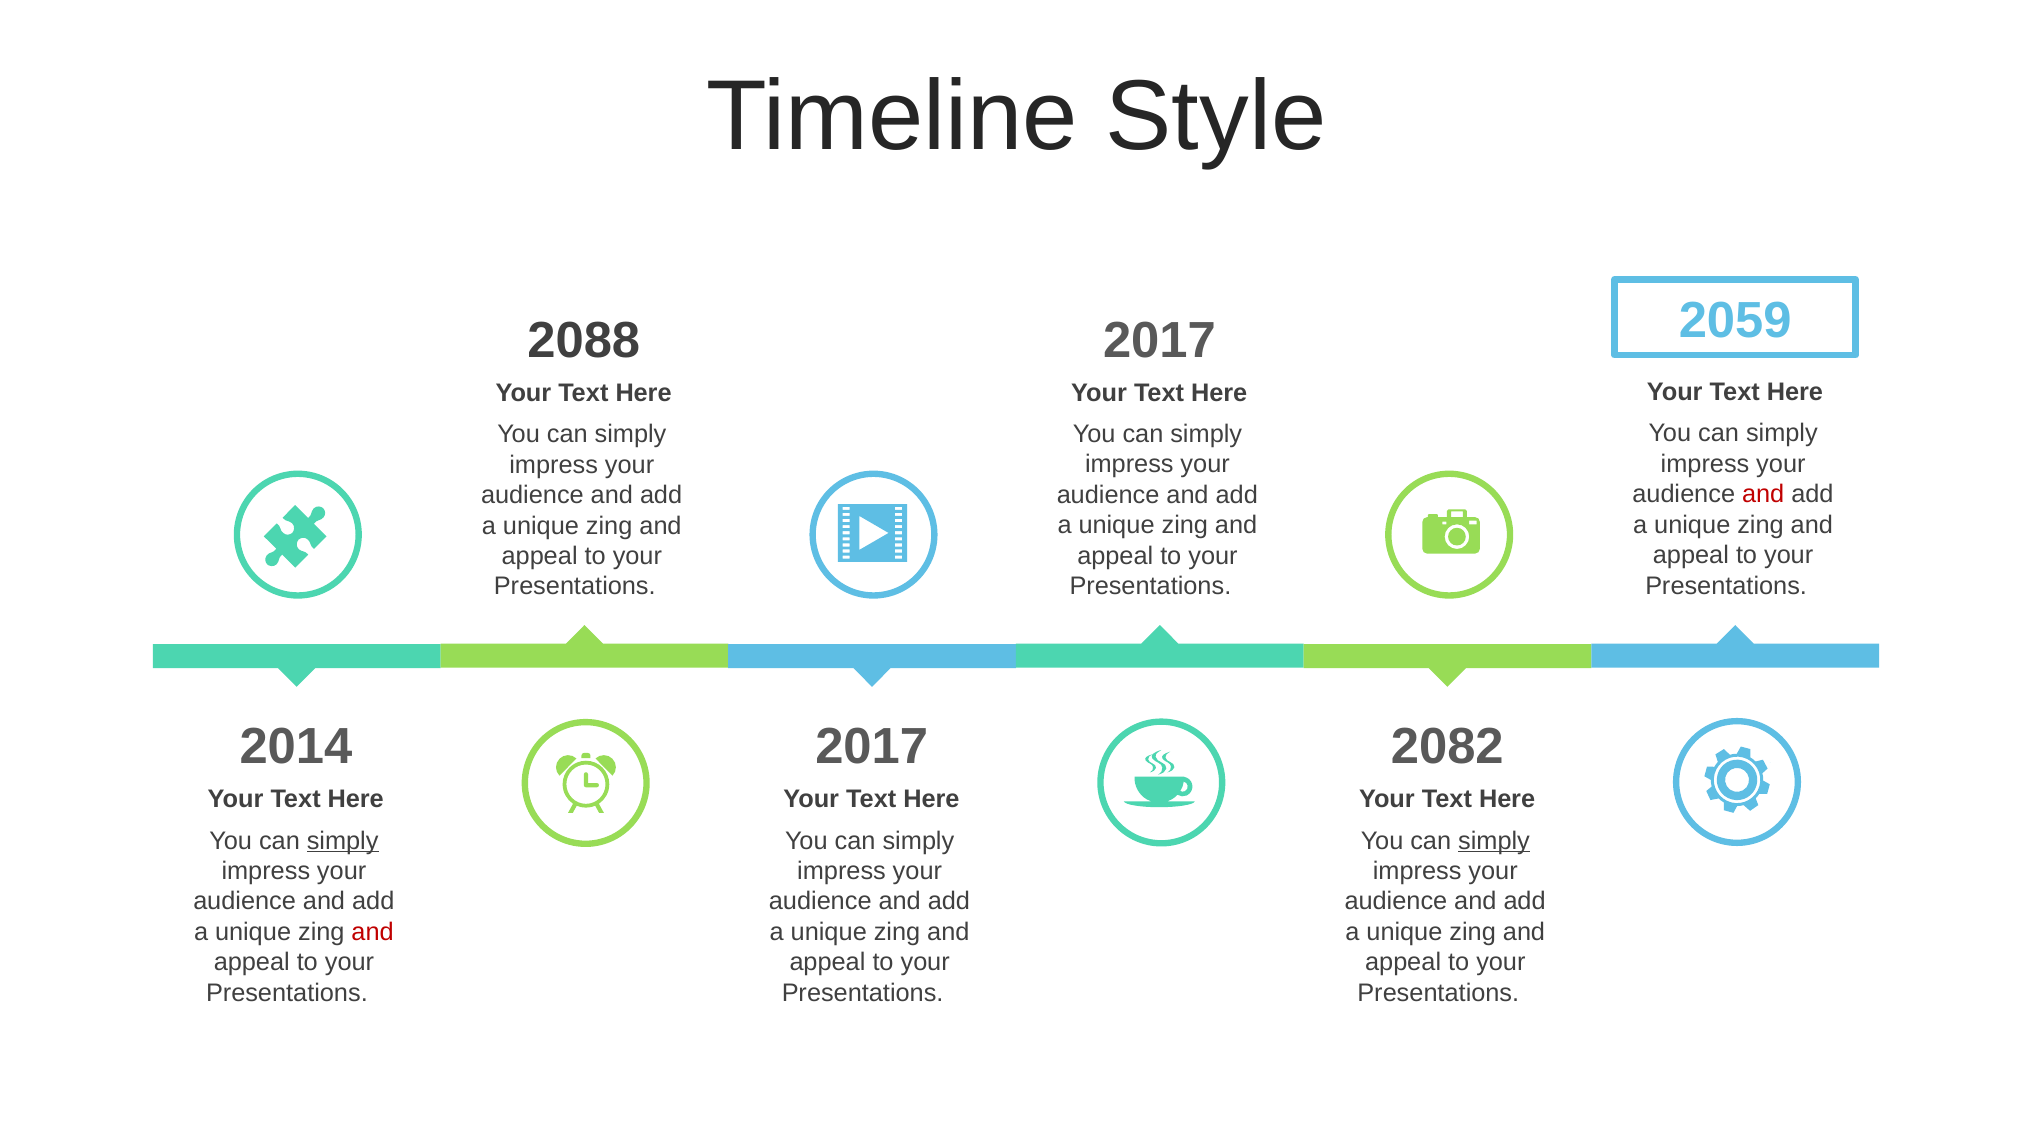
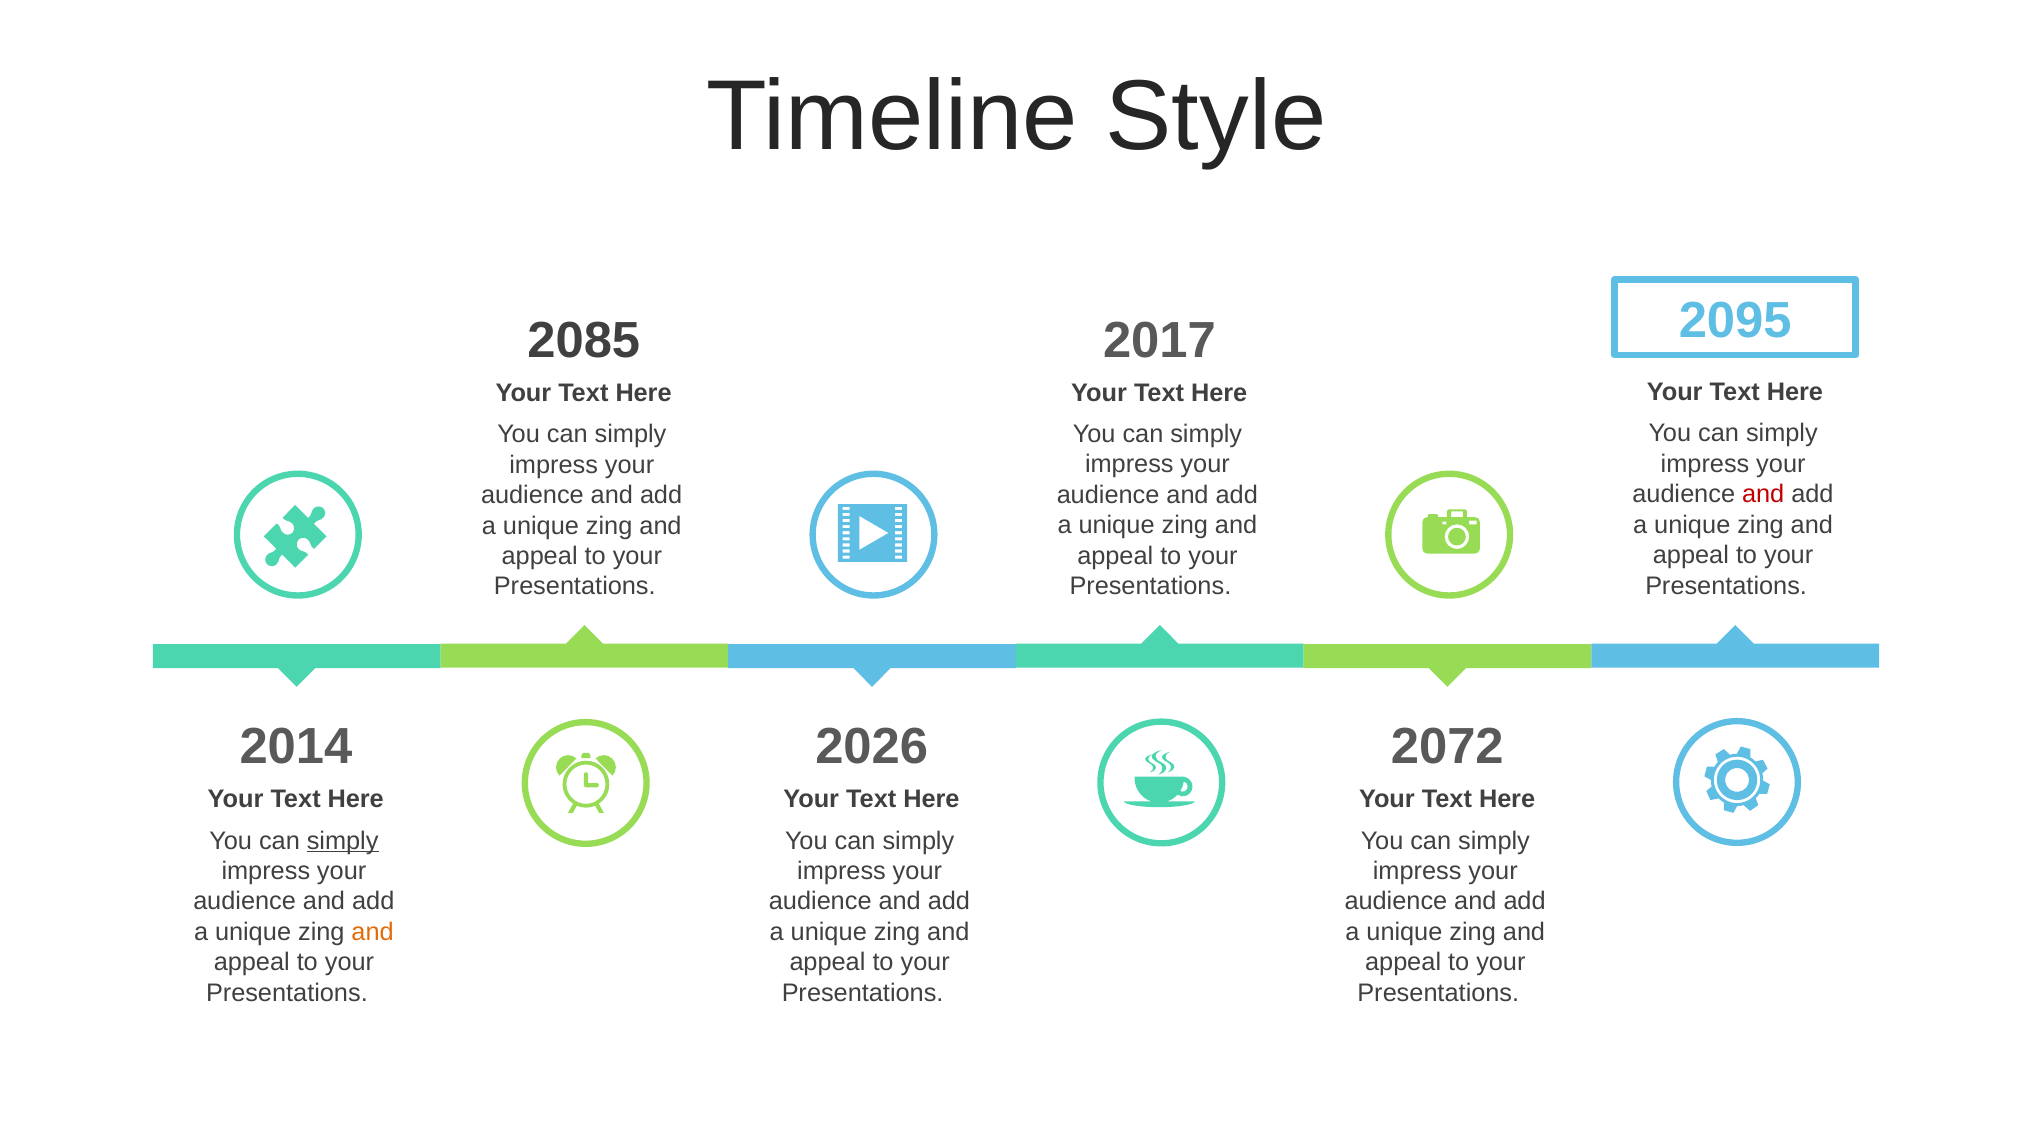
2059: 2059 -> 2095 (1735, 321)
2088: 2088 -> 2085 (584, 341)
2017: 2017 -> 2026 (872, 747)
2082: 2082 -> 2072 (1447, 747)
simply underline: present -> none (1494, 841)
and colour: red -> orange (373, 932)
